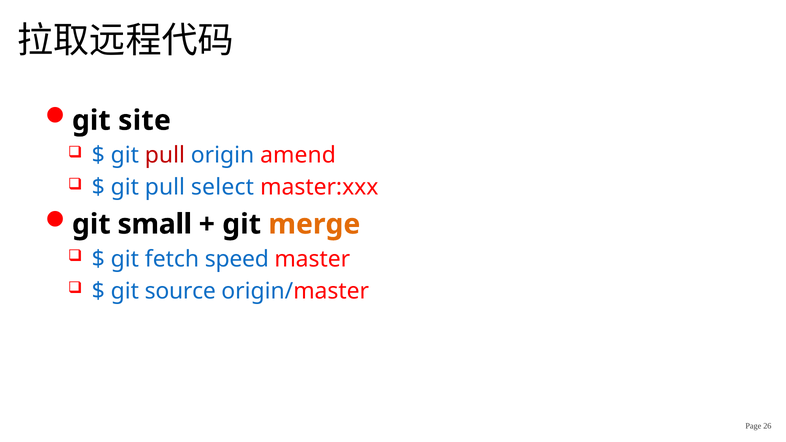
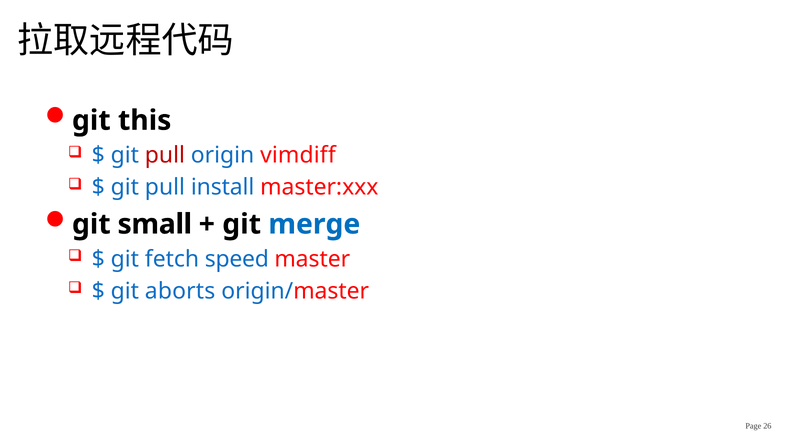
site: site -> this (145, 120)
amend: amend -> vimdiff (298, 155)
select: select -> install (223, 187)
merge colour: orange -> blue (314, 224)
source: source -> aborts (180, 291)
